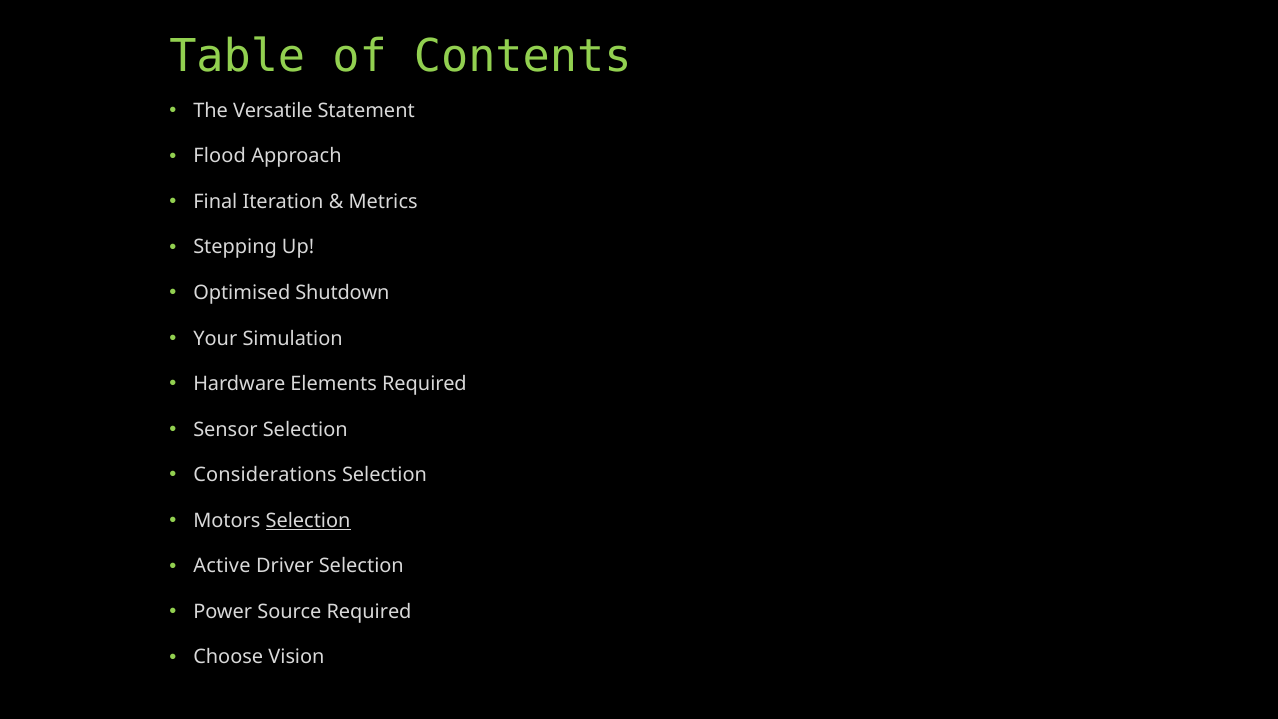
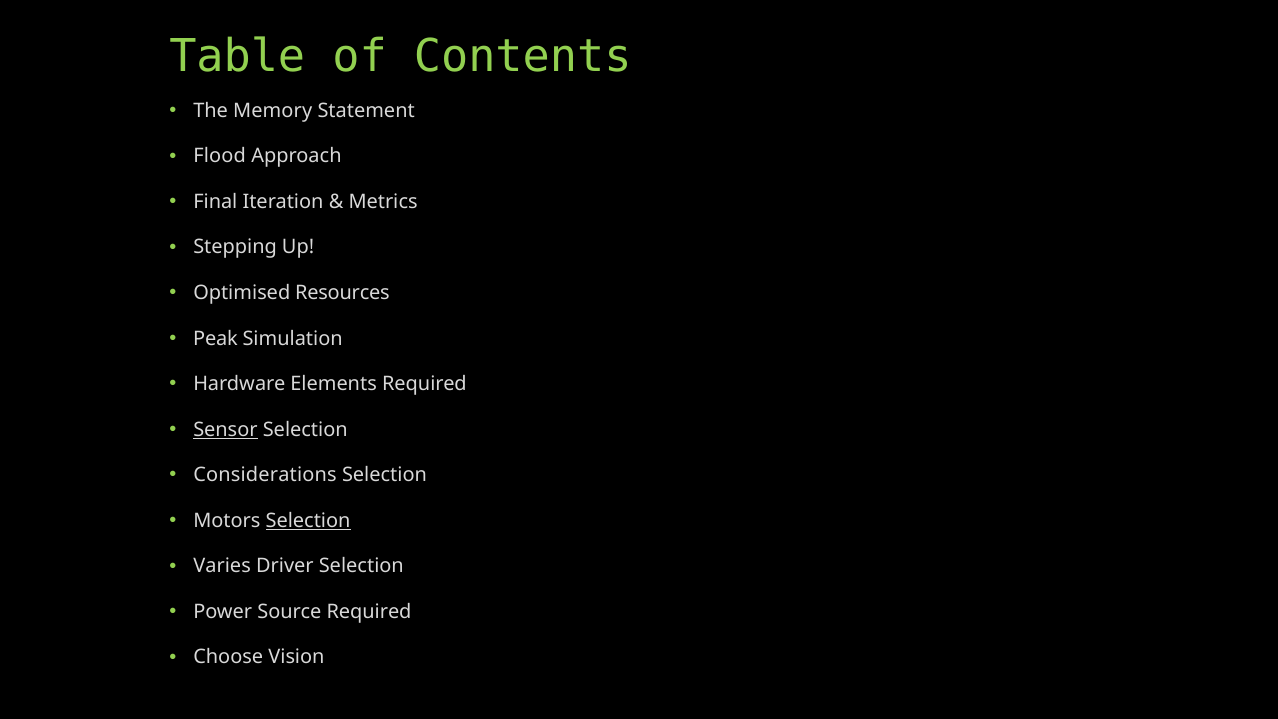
Versatile: Versatile -> Memory (273, 111)
Shutdown: Shutdown -> Resources (342, 293)
Your: Your -> Peak (215, 338)
Sensor underline: none -> present (225, 430)
Active: Active -> Varies (222, 566)
